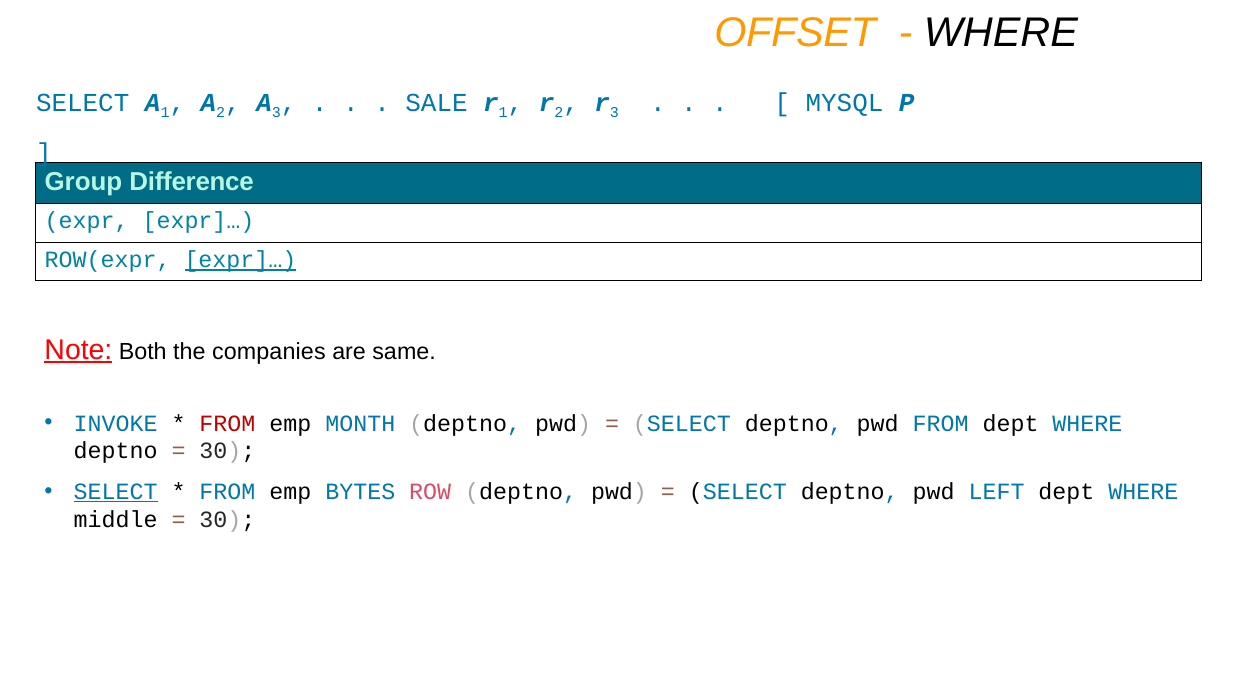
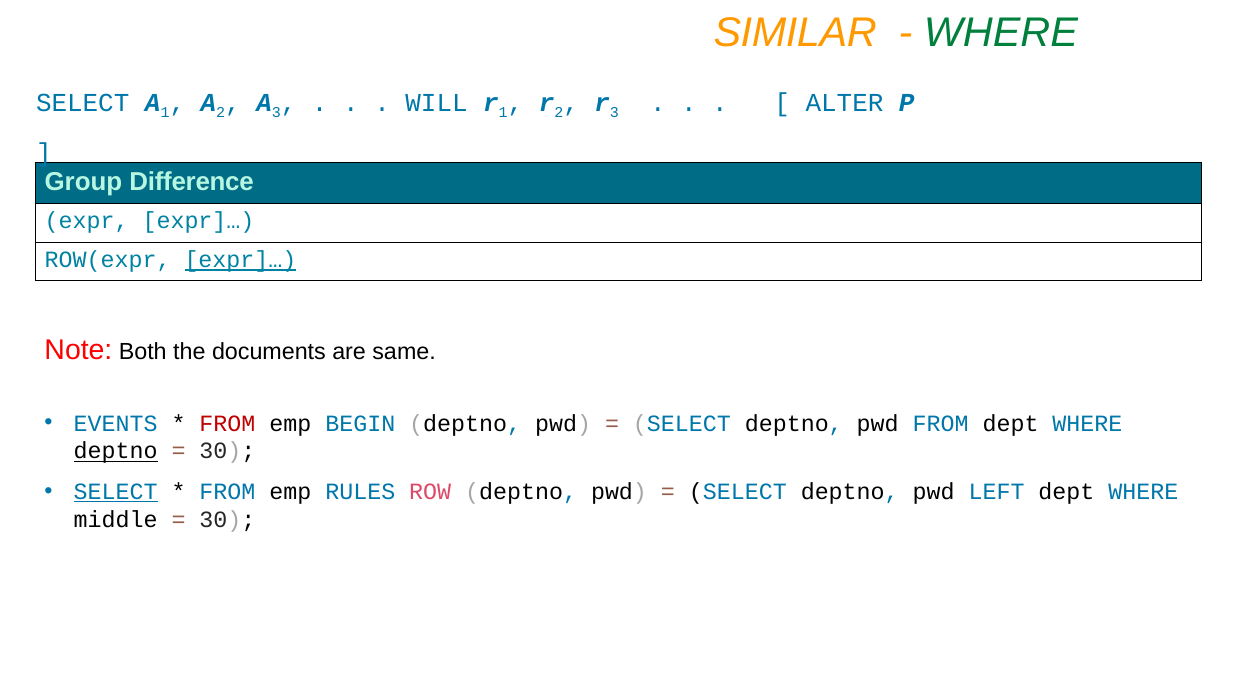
OFFSET: OFFSET -> SIMILAR (795, 32)
WHERE colour: black -> green (1001, 32)
SALE: SALE -> WILL (436, 103)
MYSQL: MYSQL -> ALTER (845, 103)
Note underline: present -> none (78, 350)
companies: companies -> documents (269, 352)
INVOKE: INVOKE -> EVENTS (116, 423)
MONTH: MONTH -> BEGIN (360, 423)
deptno underline: none -> present (116, 451)
BYTES: BYTES -> RULES (360, 492)
